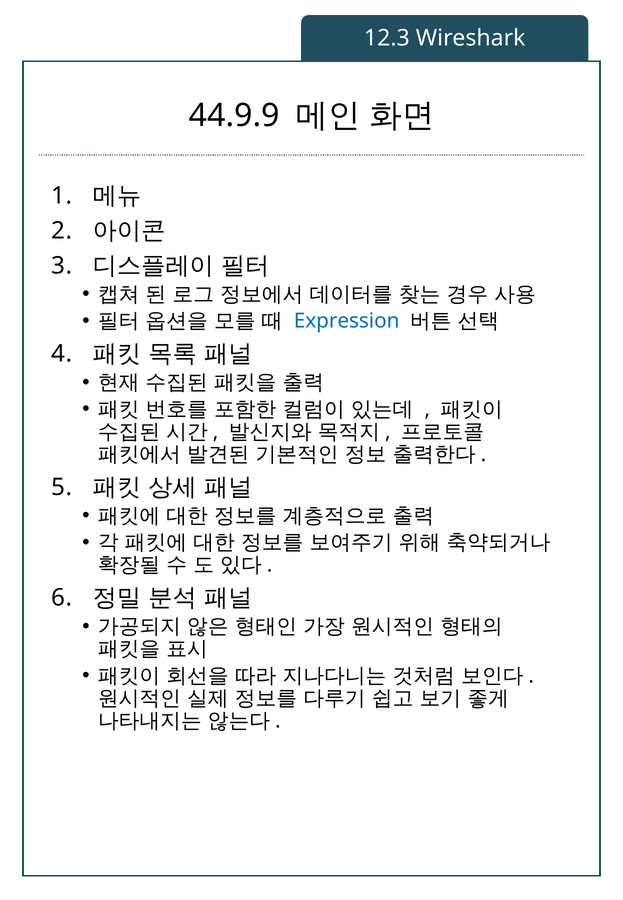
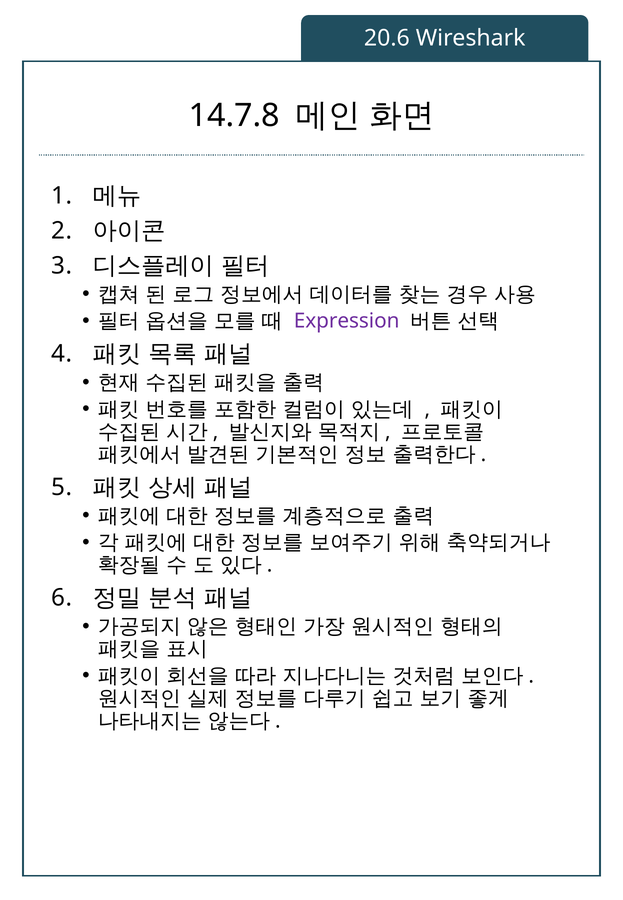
12.3: 12.3 -> 20.6 (387, 38)
44.9.9: 44.9.9 -> 14.7.8 (234, 115)
Expression colour: blue -> purple (347, 321)
